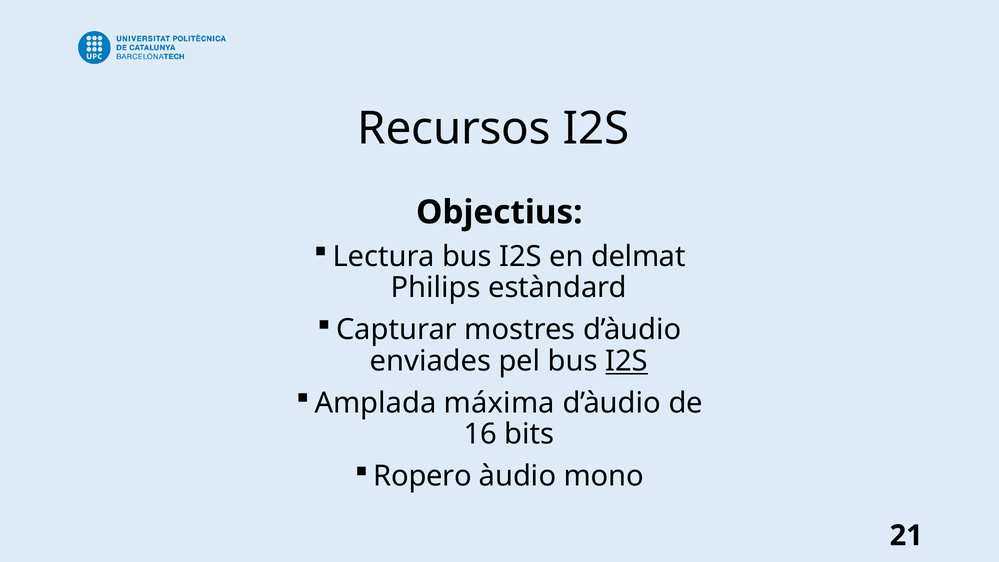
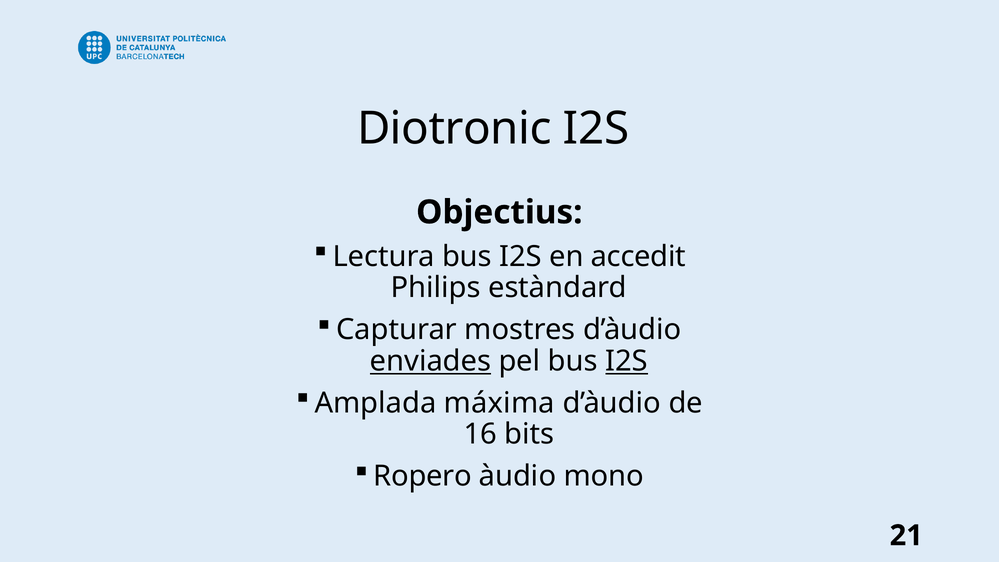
Recursos: Recursos -> Diotronic (454, 129)
delmat: delmat -> accedit (638, 256)
enviades underline: none -> present (430, 361)
